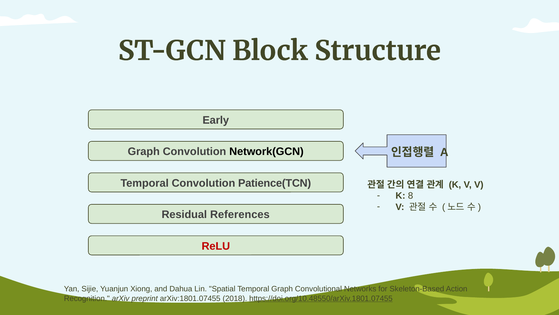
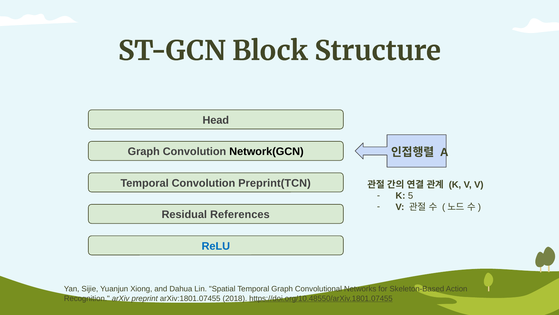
Early: Early -> Head (216, 120)
Patience(TCN: Patience(TCN -> Preprint(TCN (275, 183)
8: 8 -> 5 (411, 196)
ReLU colour: red -> blue (216, 246)
